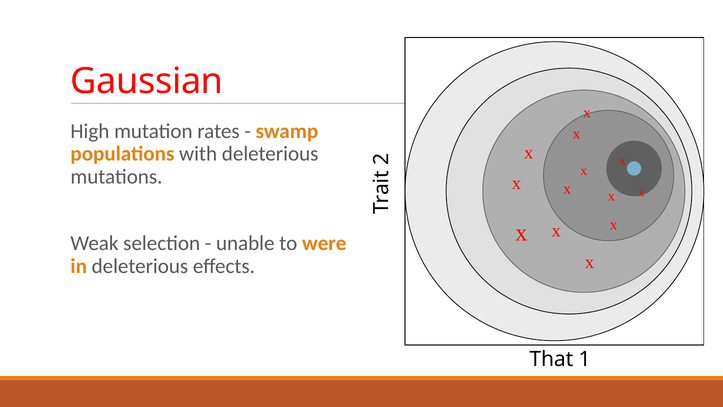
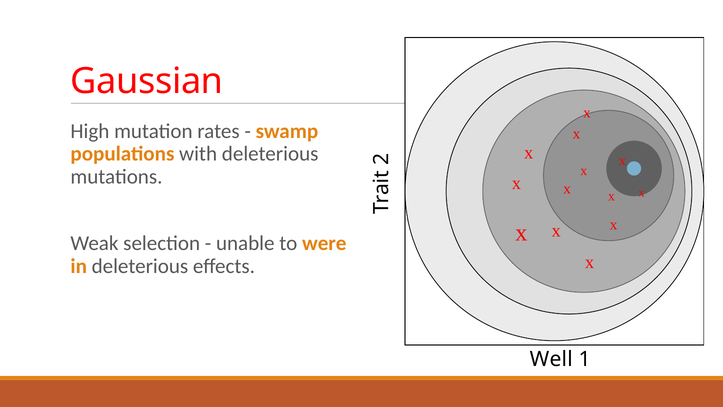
That: That -> Well (551, 359)
